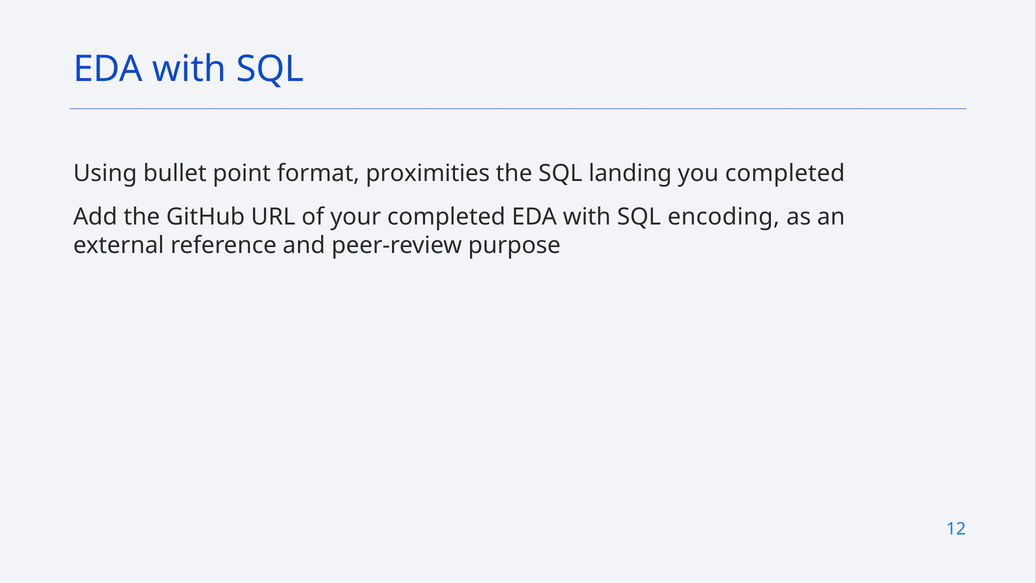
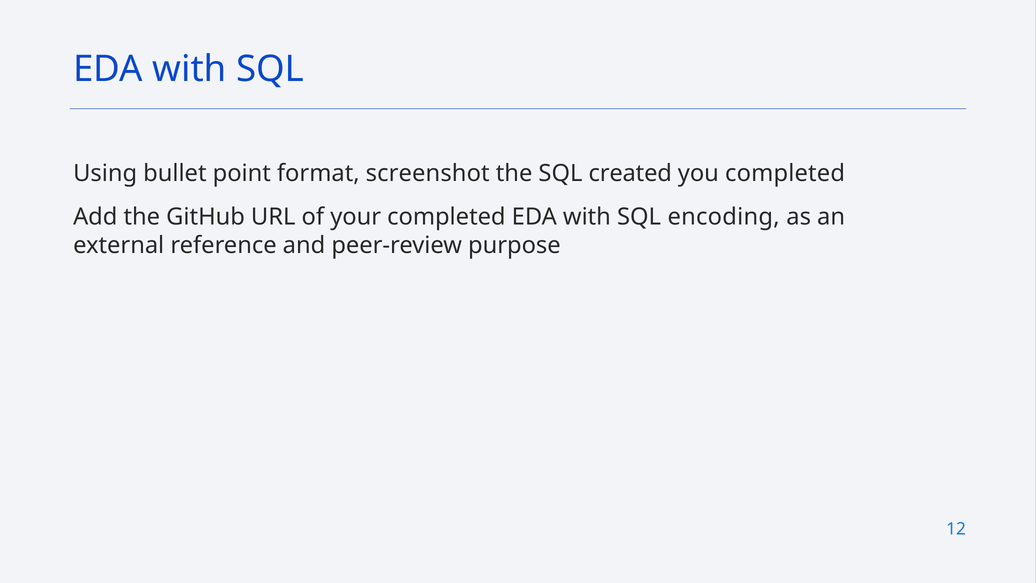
proximities: proximities -> screenshot (428, 173)
landing: landing -> created (630, 173)
